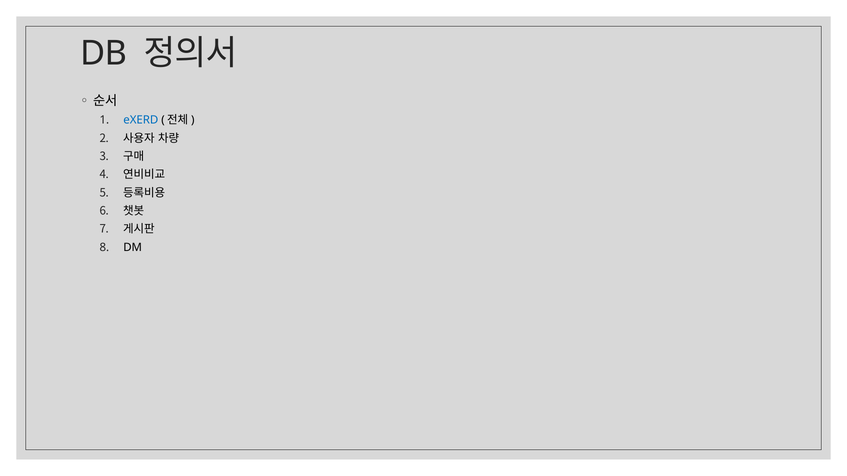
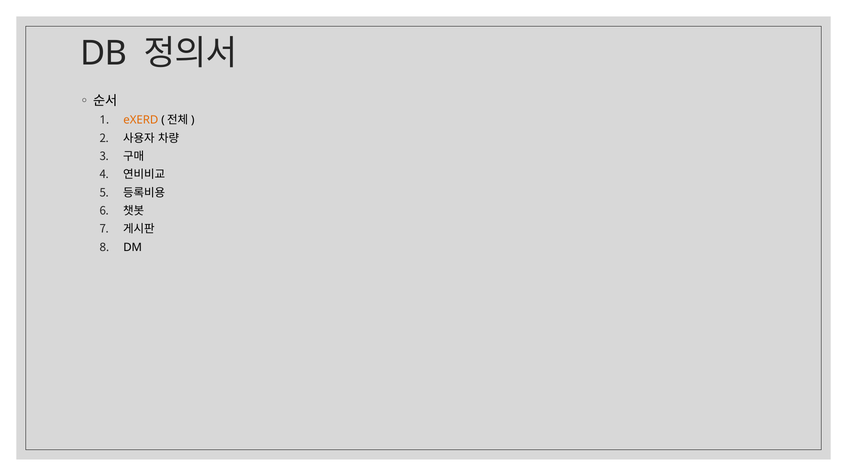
eXERD colour: blue -> orange (141, 120)
